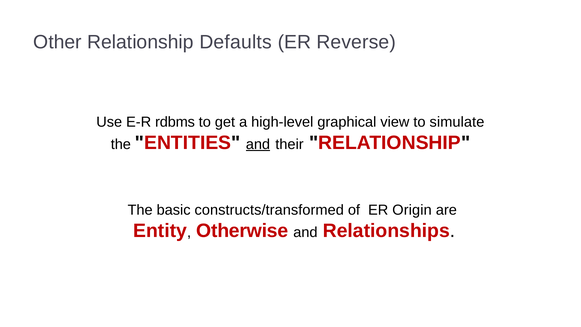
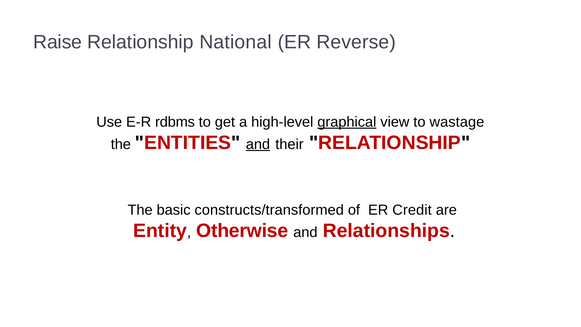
Other: Other -> Raise (58, 42)
Defaults: Defaults -> National (236, 42)
graphical underline: none -> present (347, 122)
simulate: simulate -> wastage (457, 122)
Origin: Origin -> Credit (412, 210)
